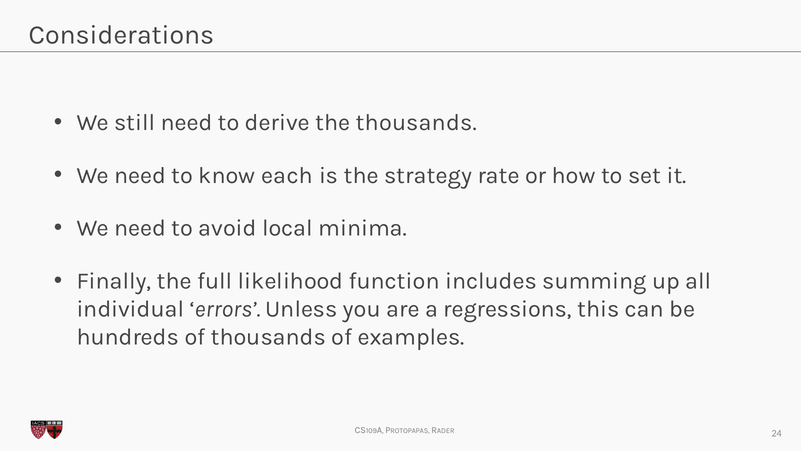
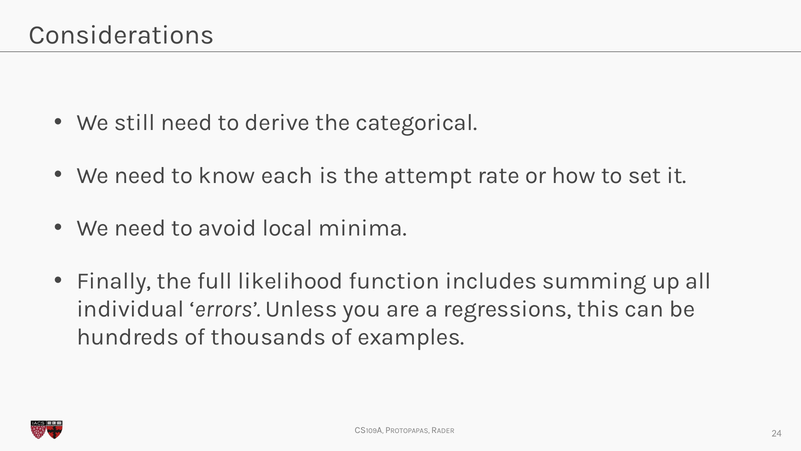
the thousands: thousands -> categorical (417, 122)
strategy: strategy -> attempt (428, 175)
